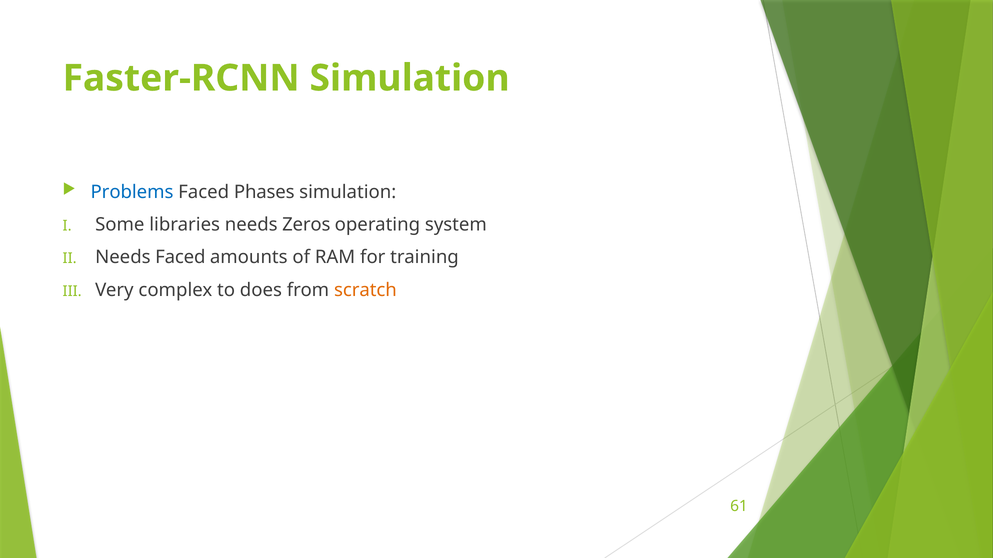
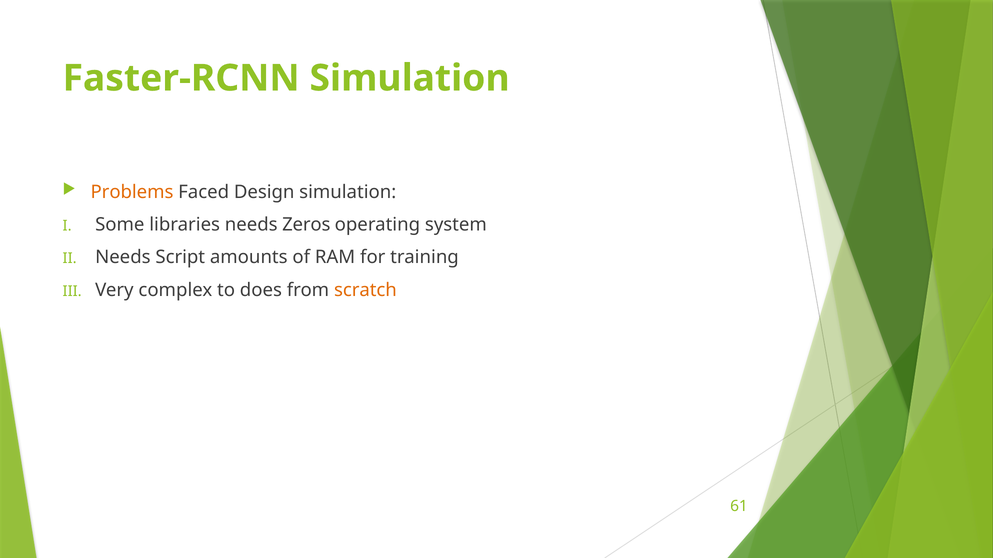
Problems colour: blue -> orange (132, 192)
Phases: Phases -> Design (264, 192)
Needs Faced: Faced -> Script (180, 258)
